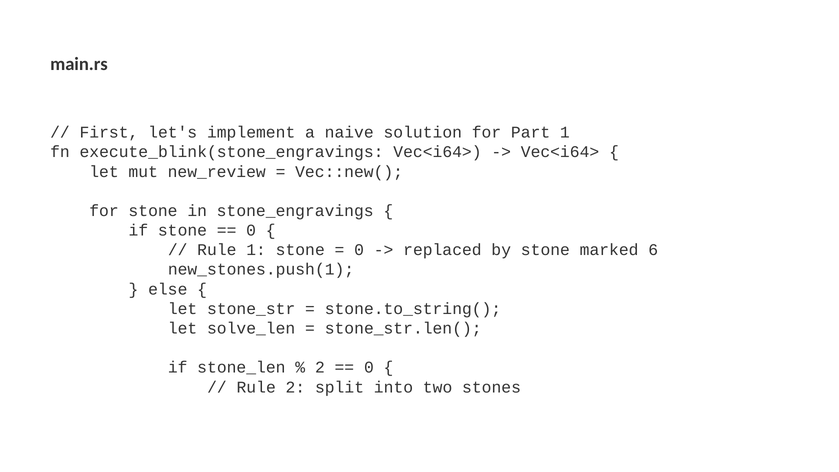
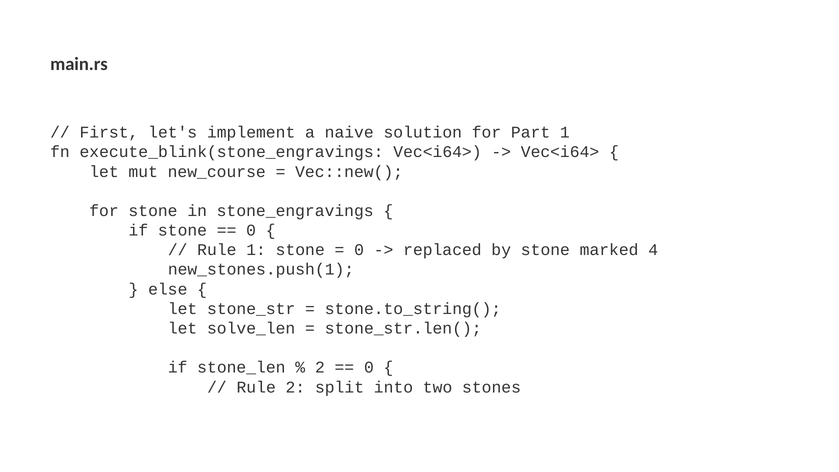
new_review: new_review -> new_course (217, 172)
6: 6 -> 4 (653, 250)
